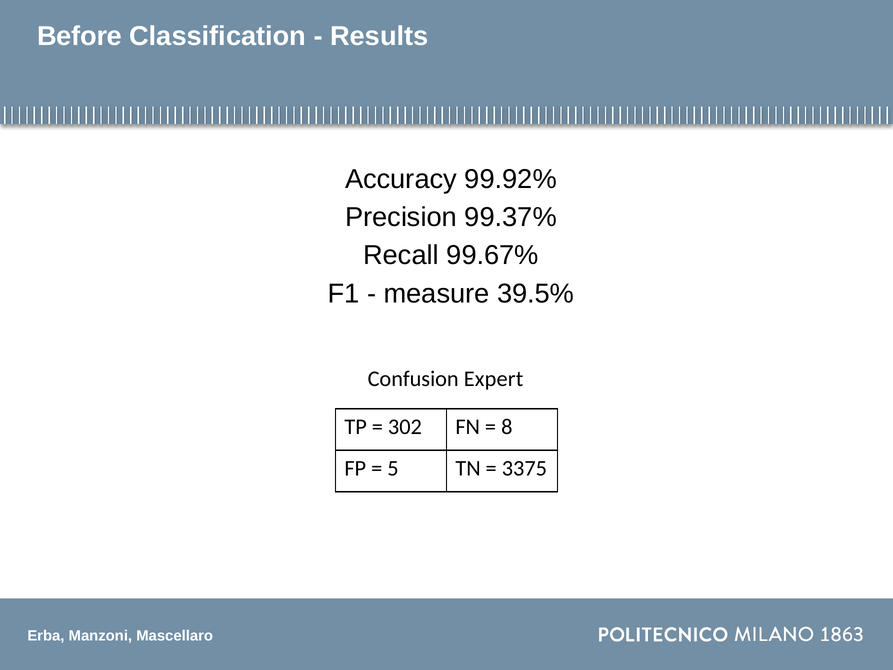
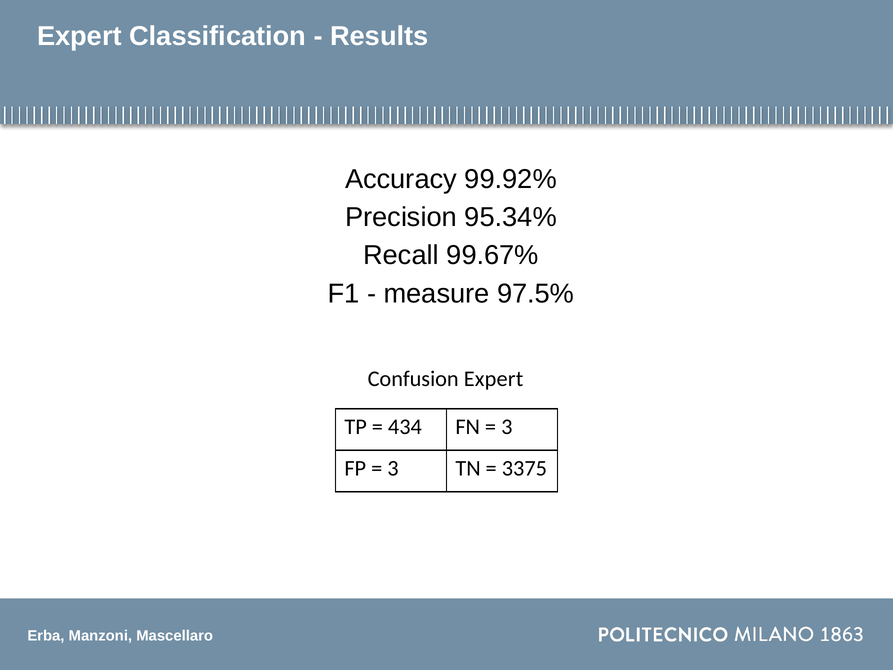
Before: Before -> Expert (79, 36)
99.37%: 99.37% -> 95.34% (511, 217)
39.5%: 39.5% -> 97.5% (536, 294)
302: 302 -> 434 (405, 427)
8: 8 -> 3 (507, 427)
5: 5 -> 3 (393, 468)
